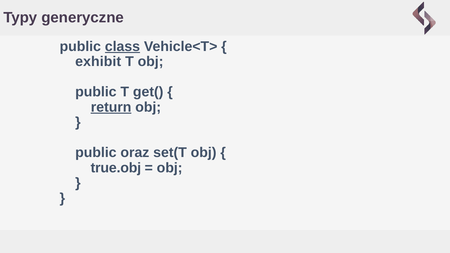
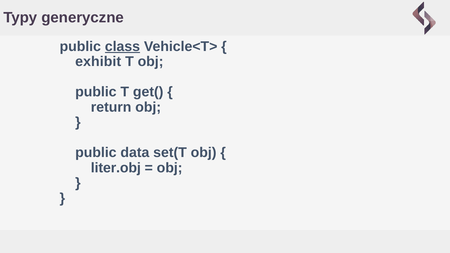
return underline: present -> none (111, 107)
oraz: oraz -> data (135, 153)
true.obj: true.obj -> liter.obj (116, 168)
